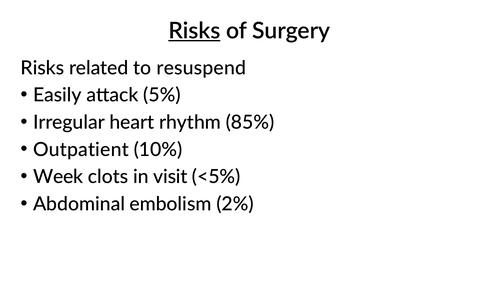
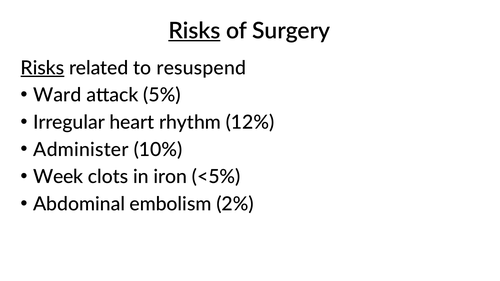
Risks underline: none -> present (42, 68)
Easily: Easily -> Ward (57, 95)
85%: 85% -> 12% (250, 123)
Outpatient: Outpatient -> Administer (81, 150)
visit: visit -> iron (170, 177)
